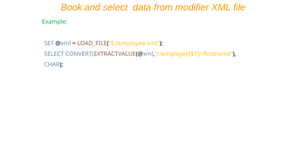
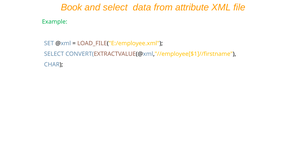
modifier: modifier -> attribute (192, 7)
